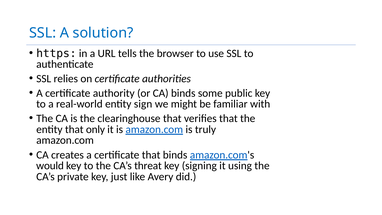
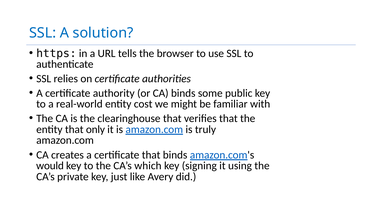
sign: sign -> cost (143, 104)
threat: threat -> which (148, 166)
